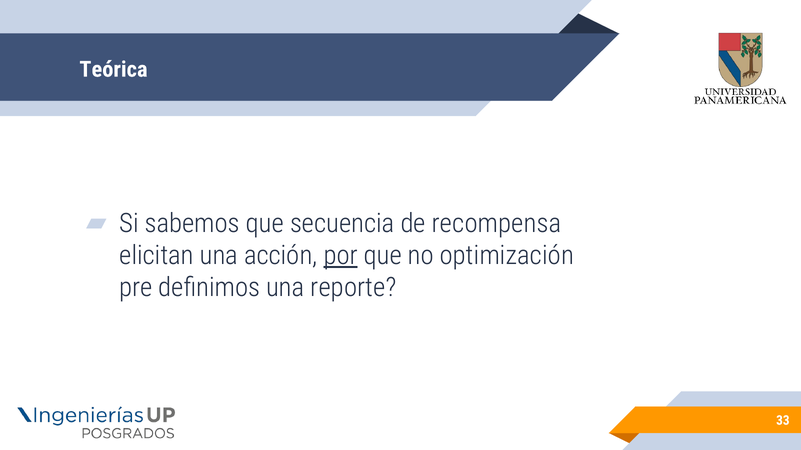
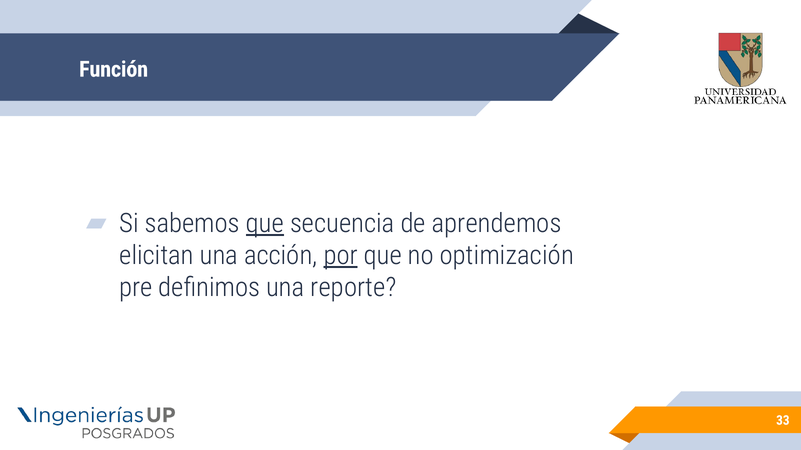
Teórica: Teórica -> Función (114, 69)
que underline: none -> present (265, 224)
recompensa: recompensa -> aprendemos (497, 224)
